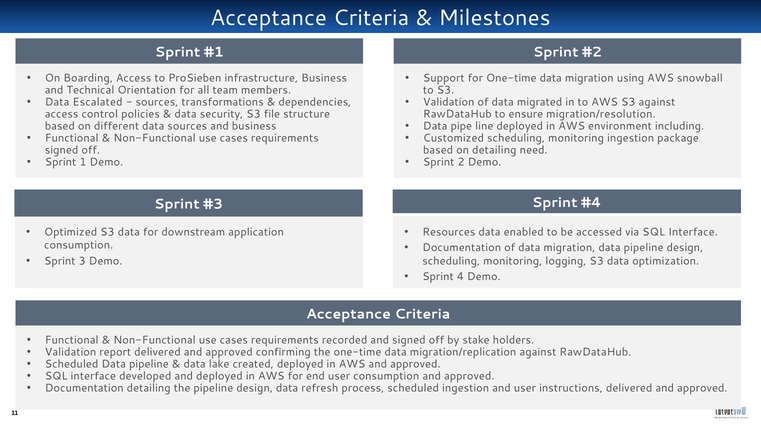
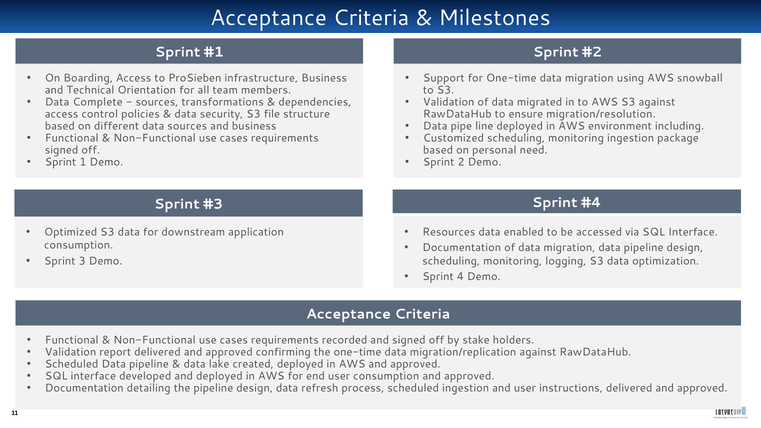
Escalated: Escalated -> Complete (98, 102)
on detailing: detailing -> personal (494, 150)
